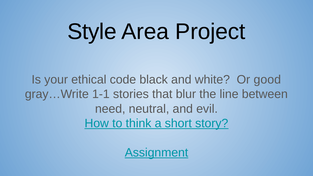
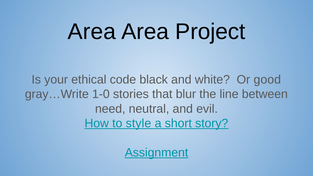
Style: Style -> Area (92, 32)
1-1: 1-1 -> 1-0 (101, 94)
think: think -> style (138, 123)
